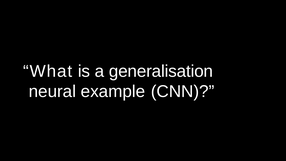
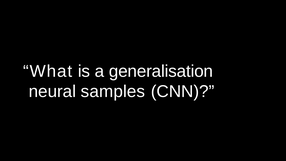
example: example -> samples (113, 91)
